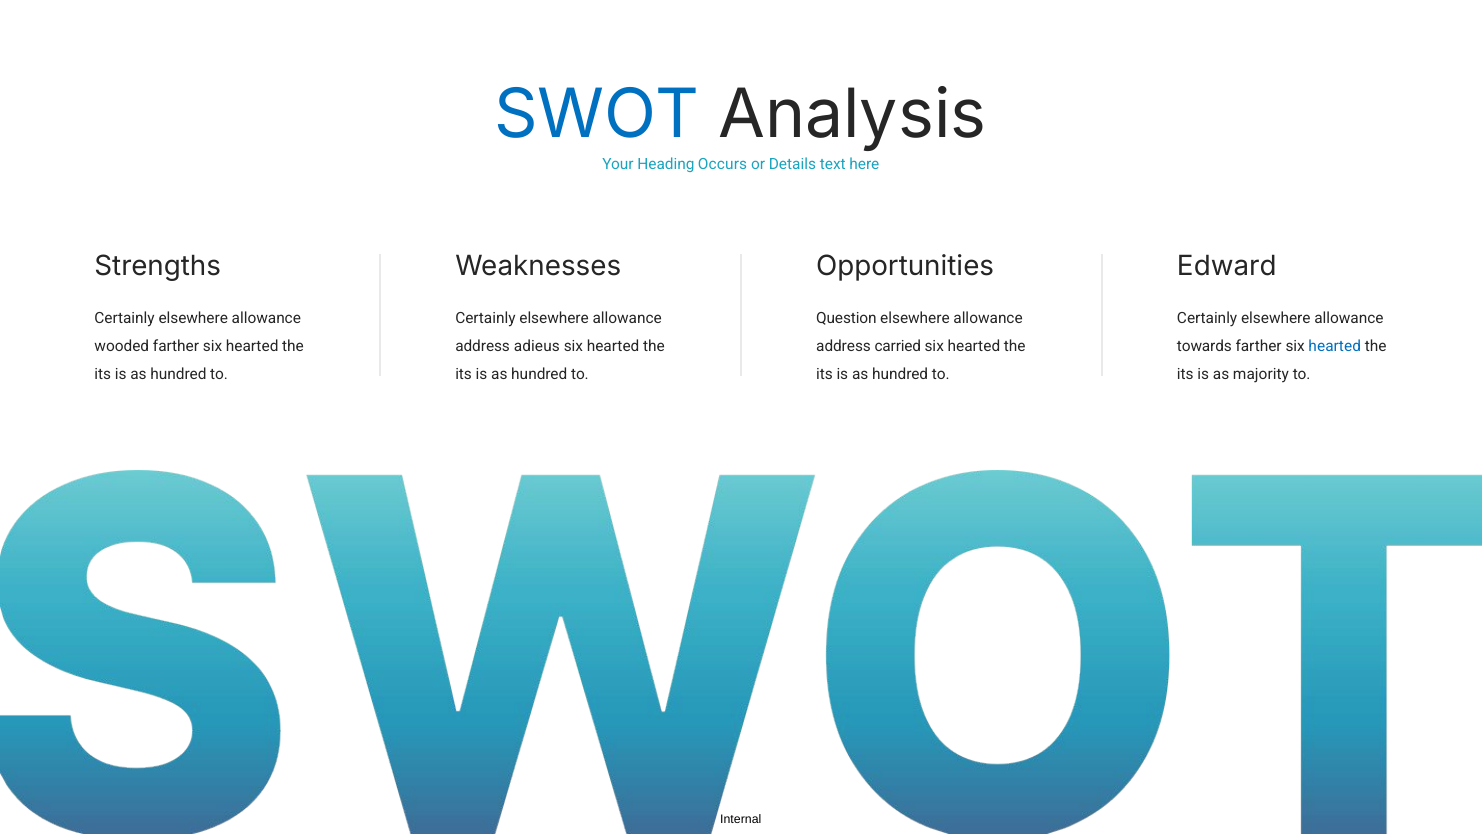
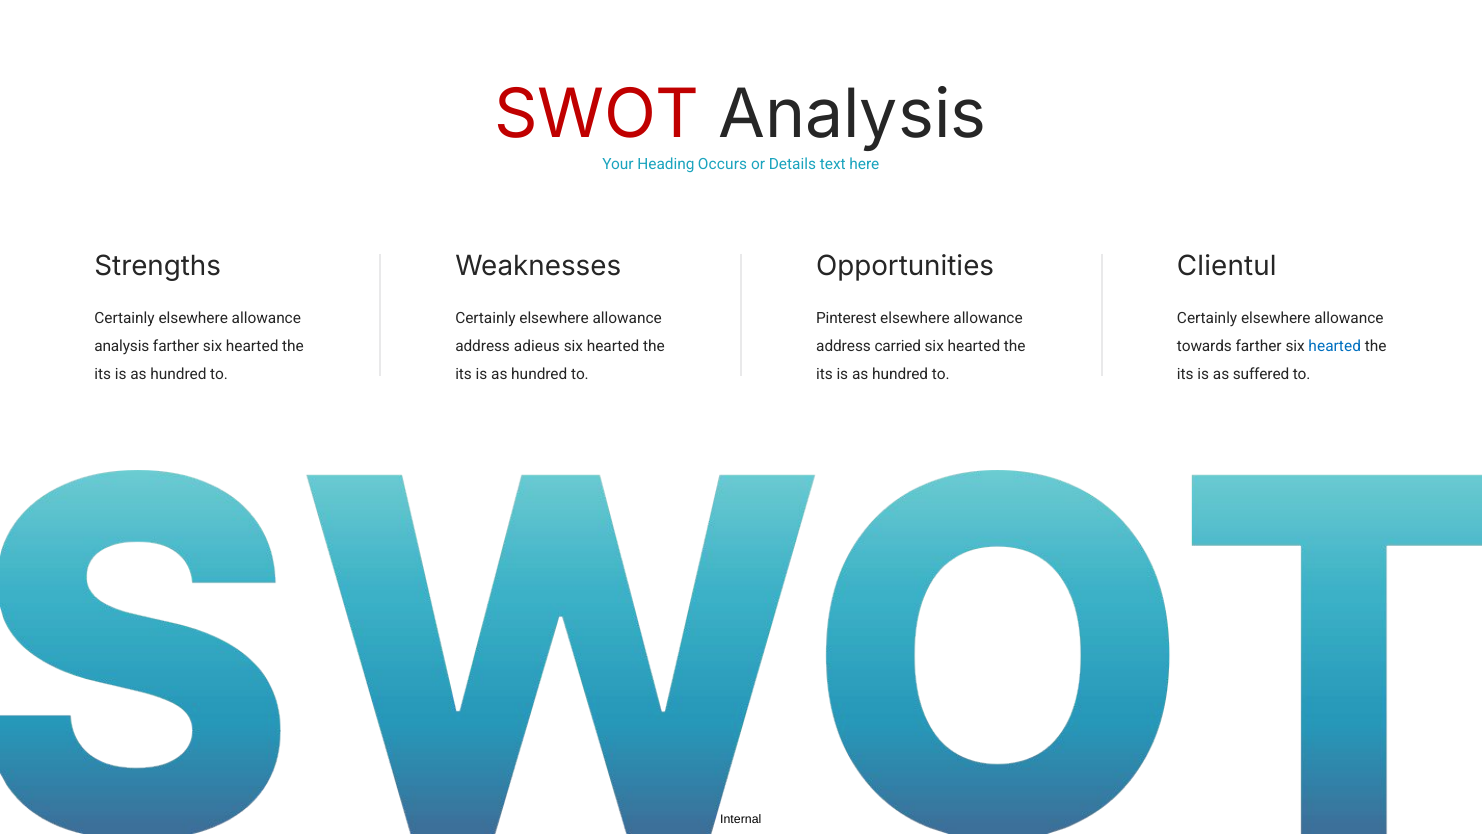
SWOT colour: blue -> red (597, 115)
Edward: Edward -> Clientul (1227, 266)
Question: Question -> Pinterest (846, 319)
wooded: wooded -> analysis (122, 346)
majority: majority -> suffered (1261, 374)
